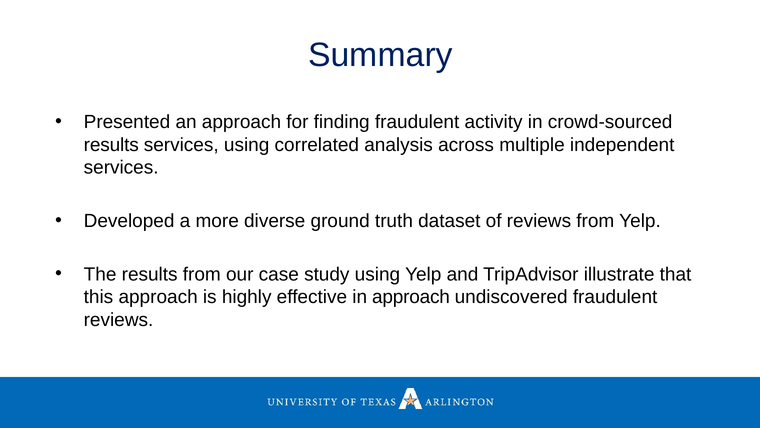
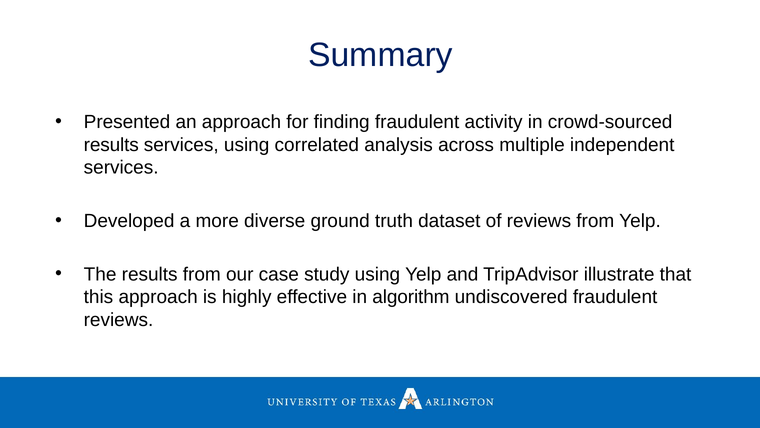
in approach: approach -> algorithm (411, 297)
